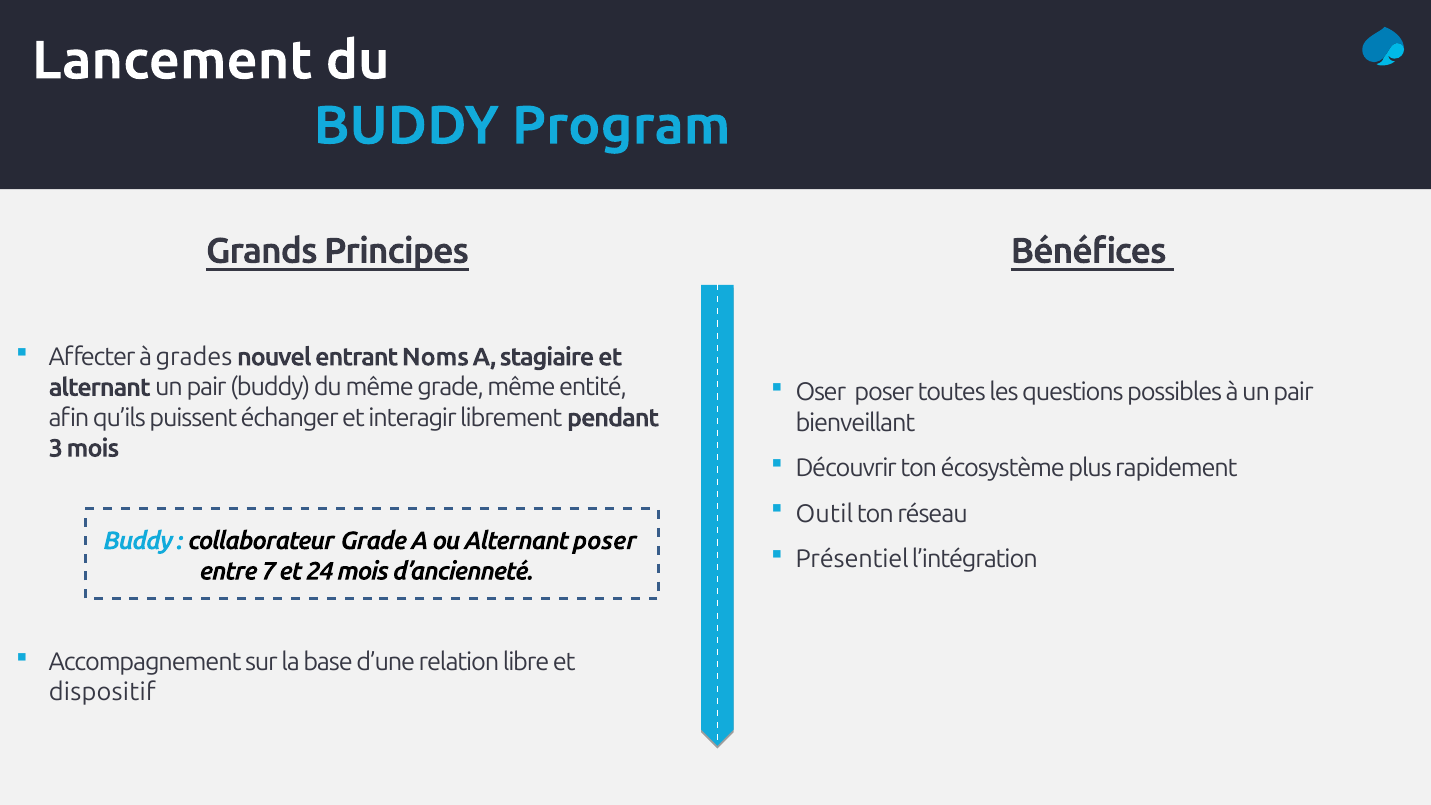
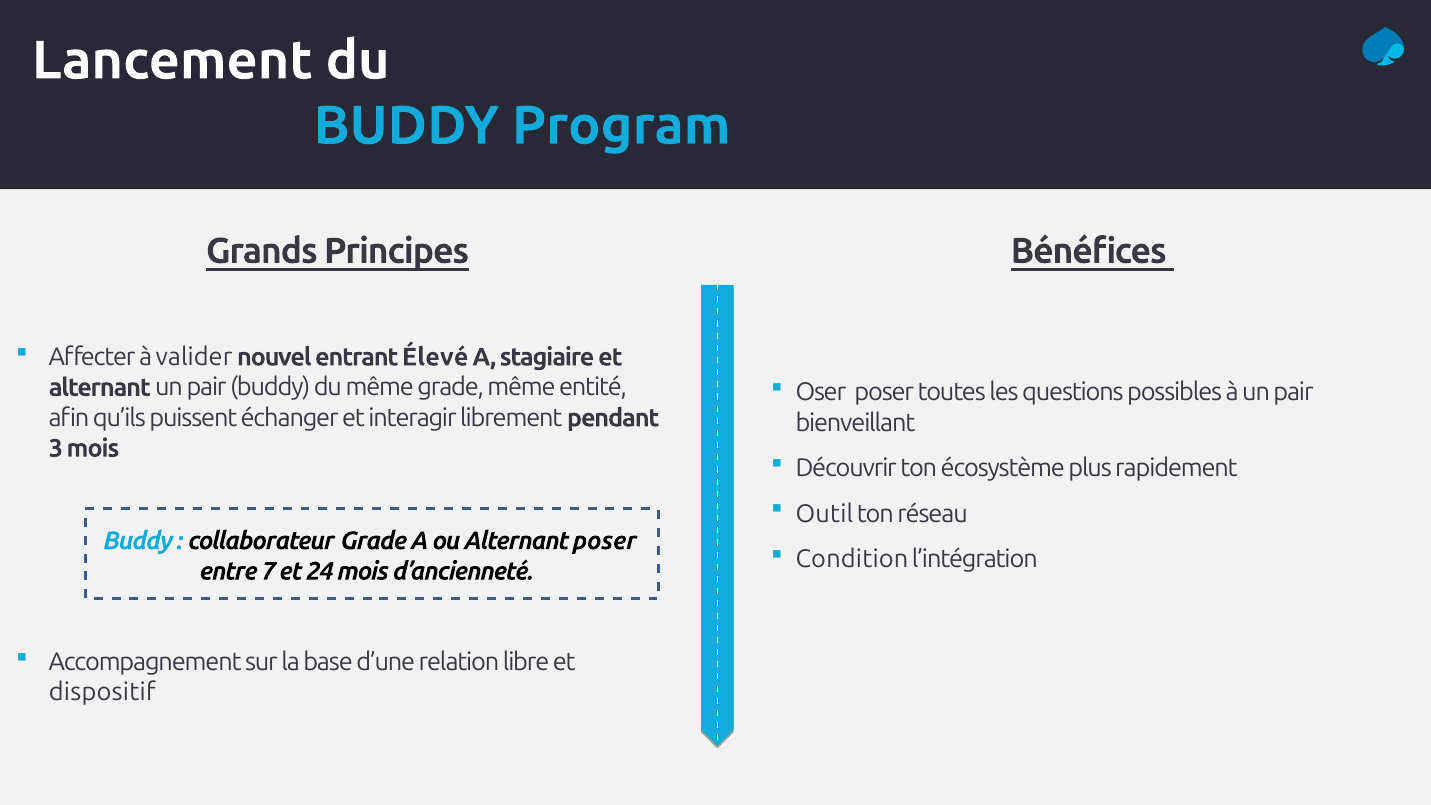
grades: grades -> valider (194, 357)
Noms: Noms -> Élevé (435, 357)
Présentiel: Présentiel -> Condition (852, 559)
